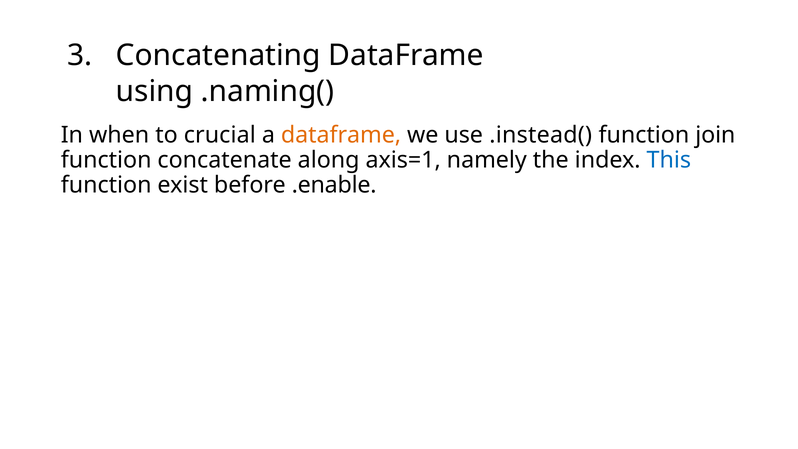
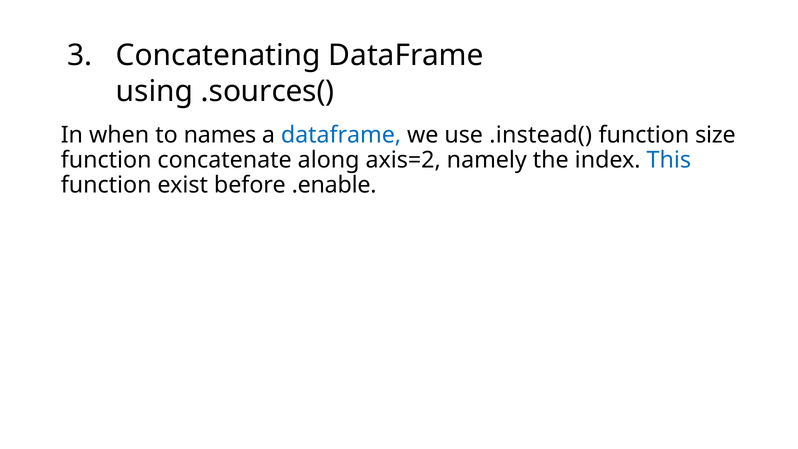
.naming(: .naming( -> .sources( (268, 91)
crucial: crucial -> names (220, 135)
dataframe colour: orange -> blue (341, 135)
join: join -> size (715, 135)
axis=1: axis=1 -> axis=2 (403, 160)
